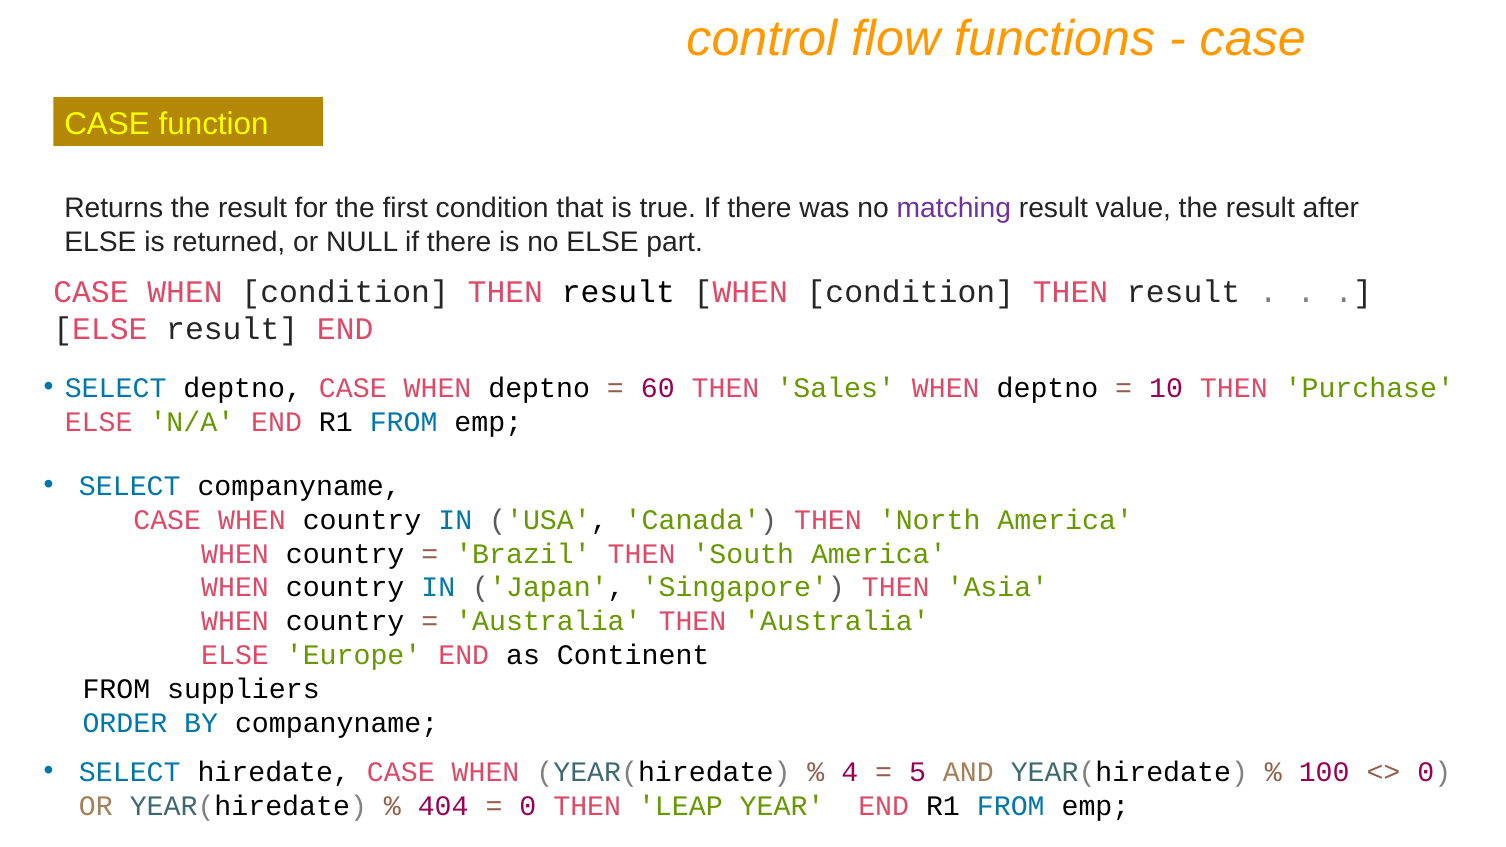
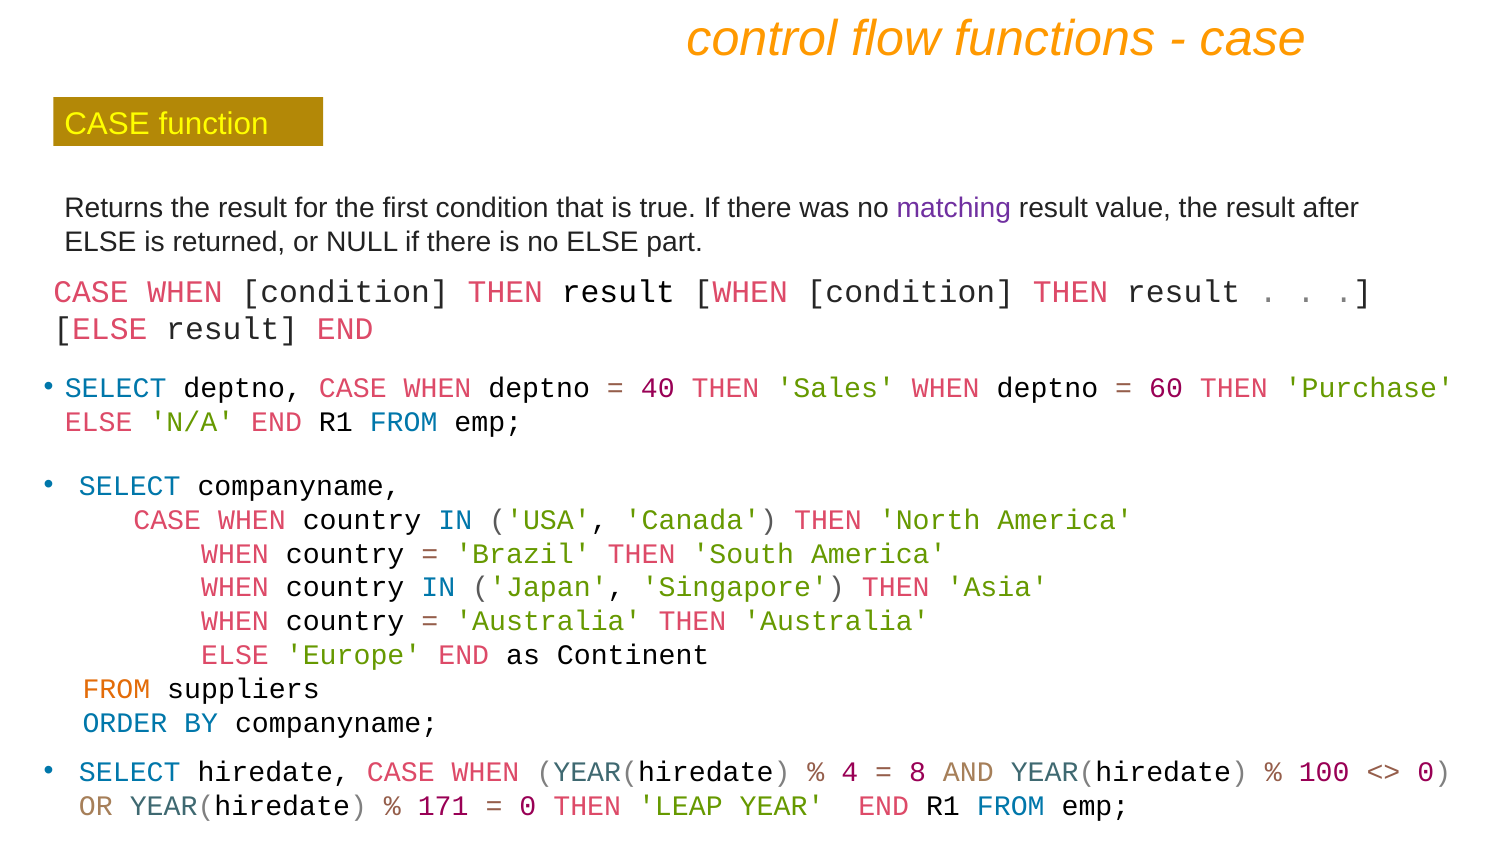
60: 60 -> 40 (658, 388)
10: 10 -> 60 (1166, 388)
FROM colour: black -> orange (116, 689)
5: 5 -> 8 (918, 772)
404: 404 -> 171 (443, 806)
